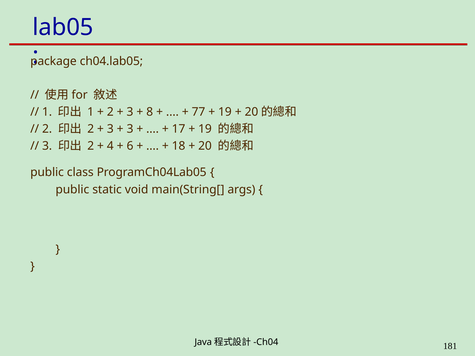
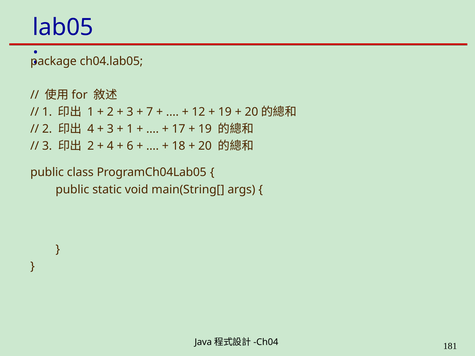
8: 8 -> 7 (150, 112)
77: 77 -> 12 (198, 112)
2: 2 -> 4 (91, 129)
3: 3 -> 1 (130, 129)
